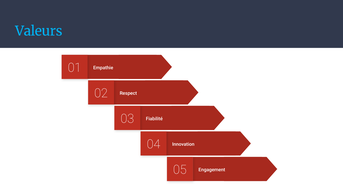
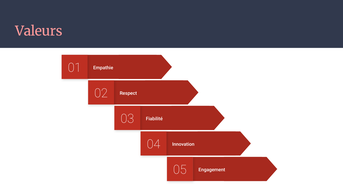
Valeurs colour: light blue -> pink (39, 31)
